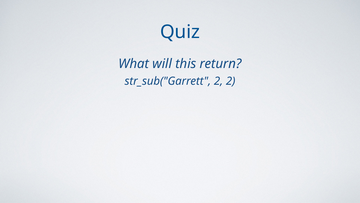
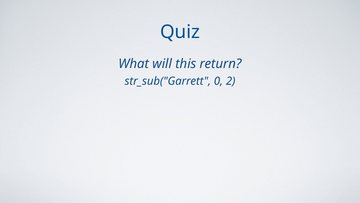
str_sub("Garrett 2: 2 -> 0 (218, 81)
